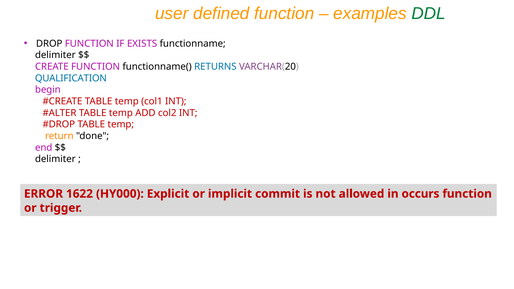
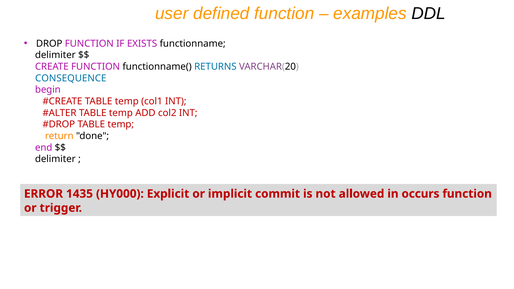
DDL colour: green -> black (429, 13)
QUALIFICATION: QUALIFICATION -> CONSEQUENCE (71, 78)
1622: 1622 -> 1435 (79, 194)
